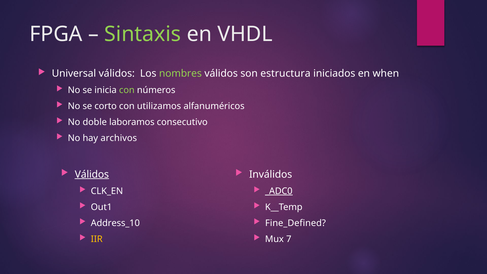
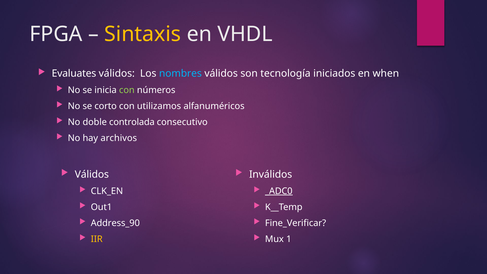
Sintaxis colour: light green -> yellow (143, 34)
Universal: Universal -> Evaluates (74, 73)
nombres colour: light green -> light blue (180, 73)
estructura: estructura -> tecnología (285, 73)
laboramos: laboramos -> controlada (132, 122)
Válidos underline: present -> none (92, 174)
Address_10: Address_10 -> Address_90 (115, 223)
Fine_Defined: Fine_Defined -> Fine_Verificar (296, 223)
7: 7 -> 1 (289, 239)
